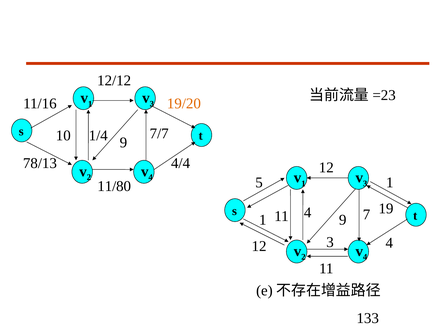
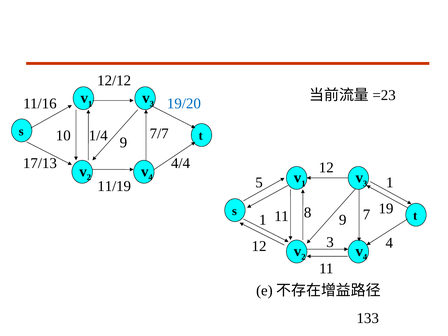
19/20 colour: orange -> blue (184, 104)
78/13: 78/13 -> 17/13 (40, 163)
11/80: 11/80 -> 11/19 (114, 186)
11 4: 4 -> 8 (308, 212)
